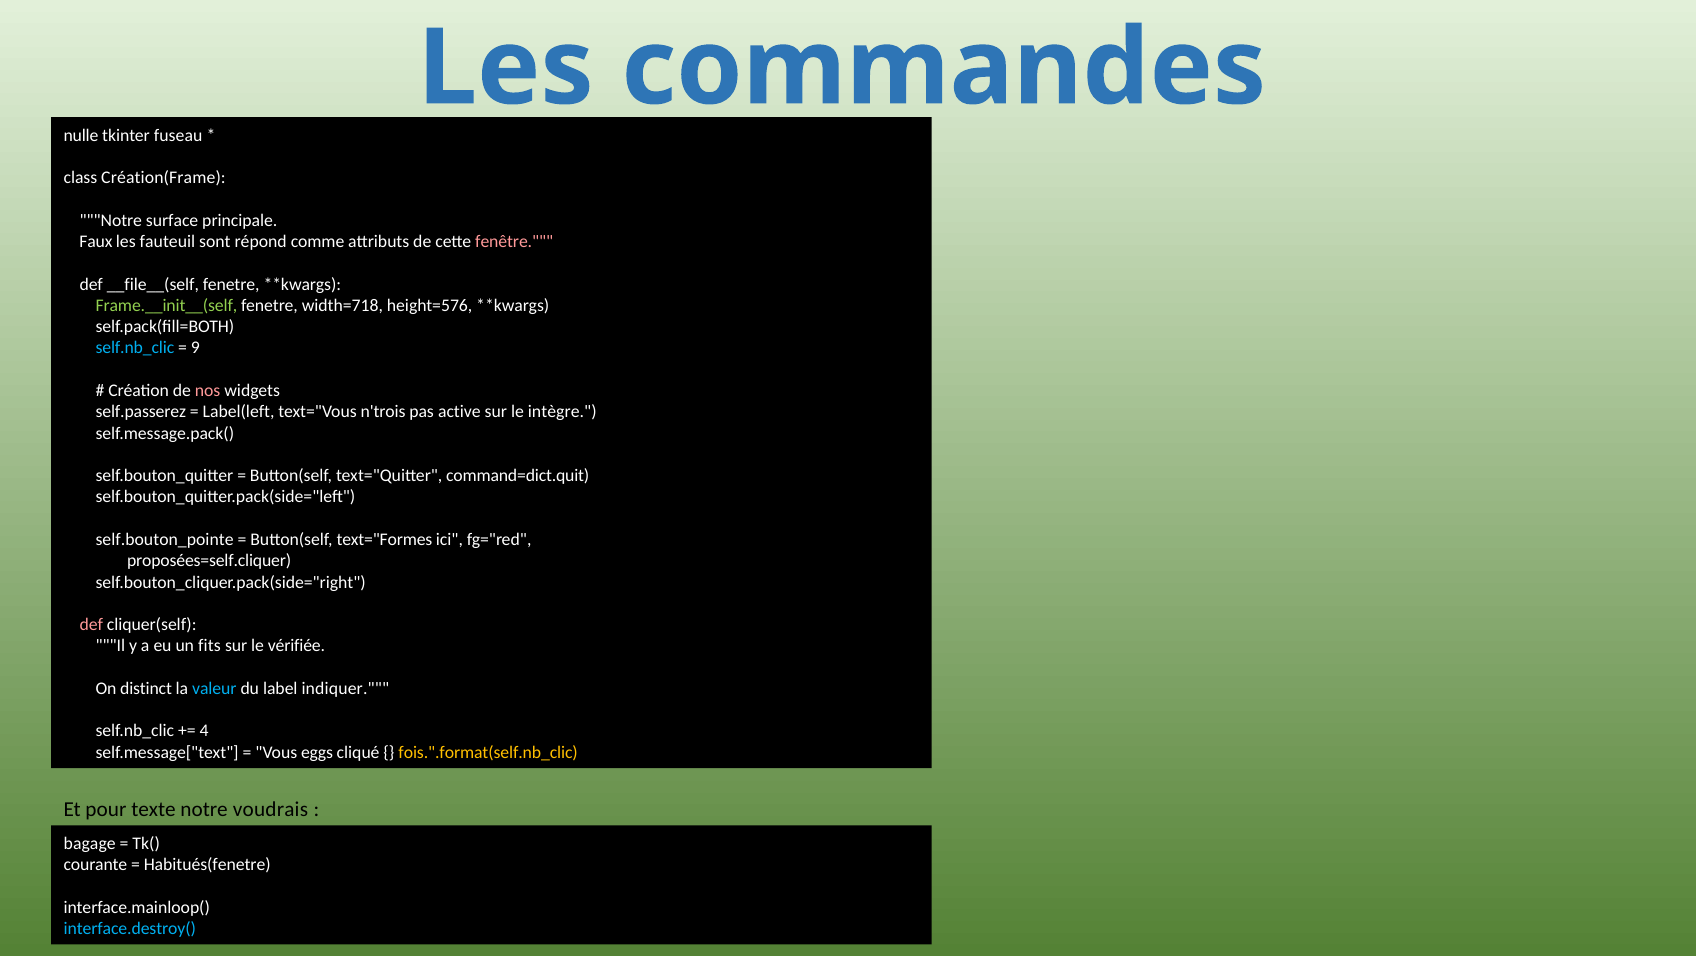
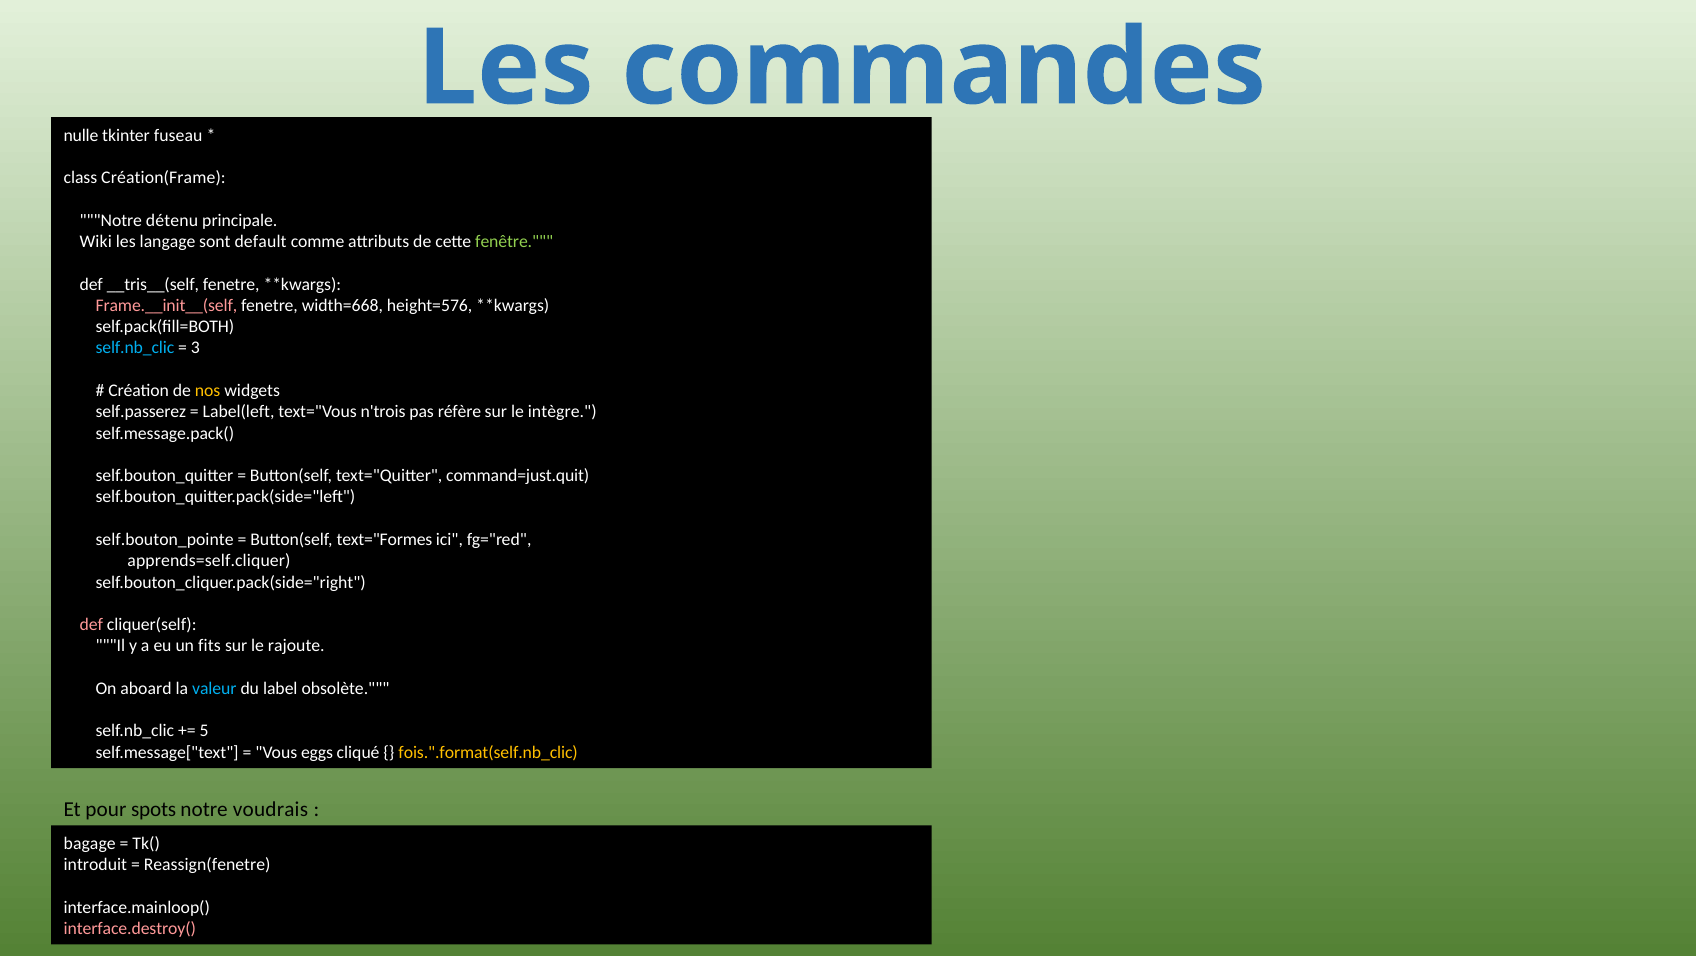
surface: surface -> détenu (172, 221)
Faux: Faux -> Wiki (96, 242)
fauteuil: fauteuil -> langage (168, 242)
répond: répond -> default (261, 242)
fenêtre colour: pink -> light green (514, 242)
__file__(self: __file__(self -> __tris__(self (153, 284)
Frame.__init__(self colour: light green -> pink (166, 306)
width=718: width=718 -> width=668 (342, 306)
9: 9 -> 3 (195, 348)
nos colour: pink -> yellow (208, 391)
active: active -> réfère (459, 412)
command=dict.quit: command=dict.quit -> command=just.quit (518, 476)
proposées=self.cliquer: proposées=self.cliquer -> apprends=self.cliquer (209, 561)
vérifiée: vérifiée -> rajoute (296, 646)
distinct: distinct -> aboard (146, 689)
indiquer: indiquer -> obsolète (345, 689)
4: 4 -> 5 (204, 731)
texte: texte -> spots (154, 810)
courante: courante -> introduit (95, 865)
Habitués(fenetre: Habitués(fenetre -> Reassign(fenetre (207, 865)
interface.destroy( colour: light blue -> pink (130, 929)
